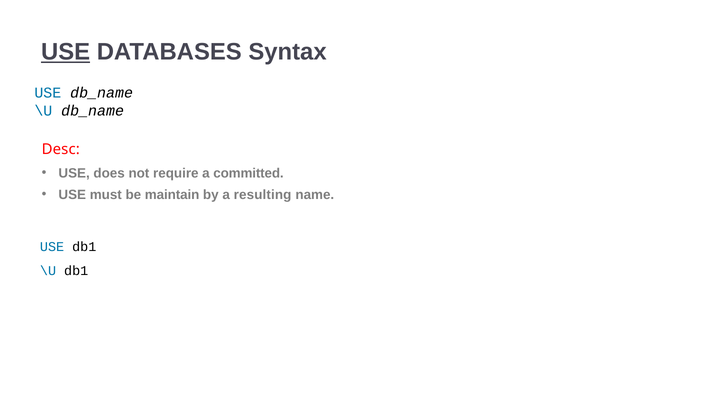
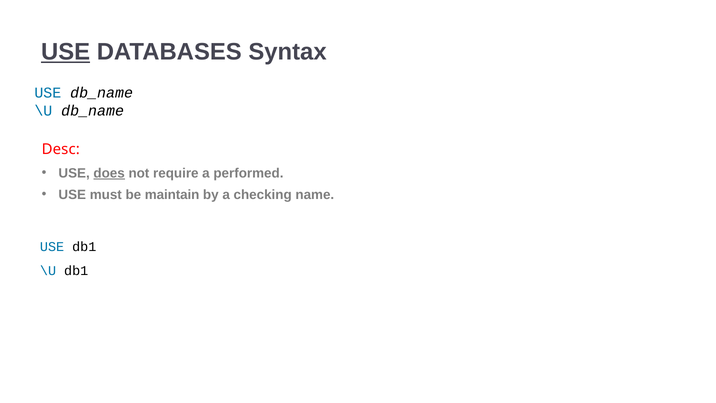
does underline: none -> present (109, 173)
committed: committed -> performed (248, 173)
resulting: resulting -> checking (263, 195)
